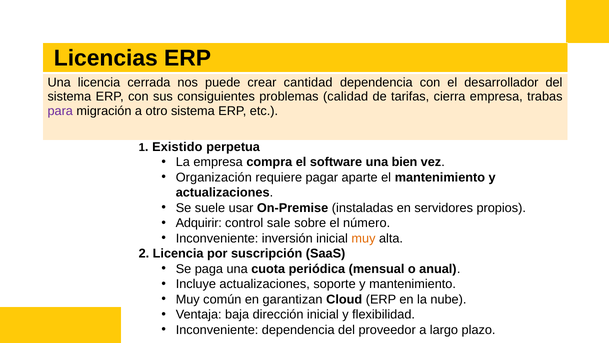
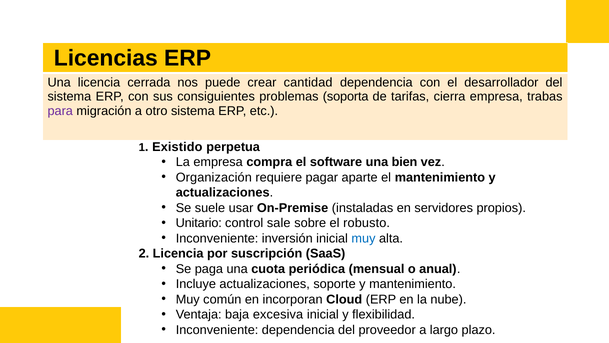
calidad: calidad -> soporta (346, 97)
Adquirir: Adquirir -> Unitario (199, 223)
número: número -> robusto (367, 223)
muy colour: orange -> blue (363, 238)
garantizan: garantizan -> incorporan (293, 299)
dirección: dirección -> excesiva (278, 314)
